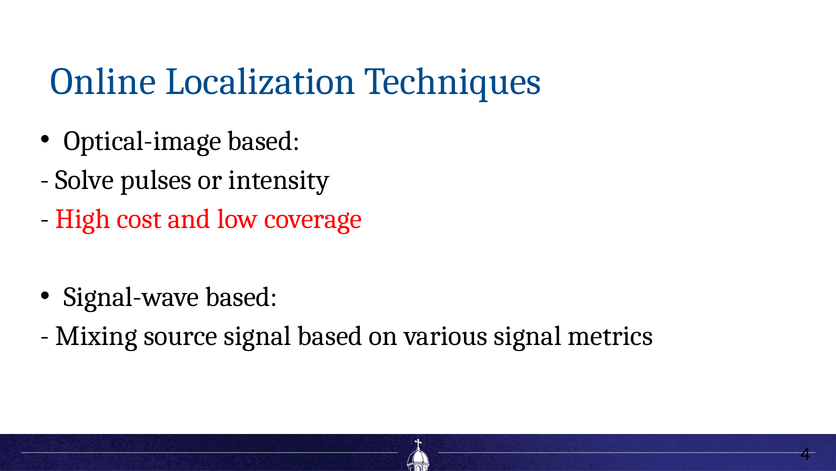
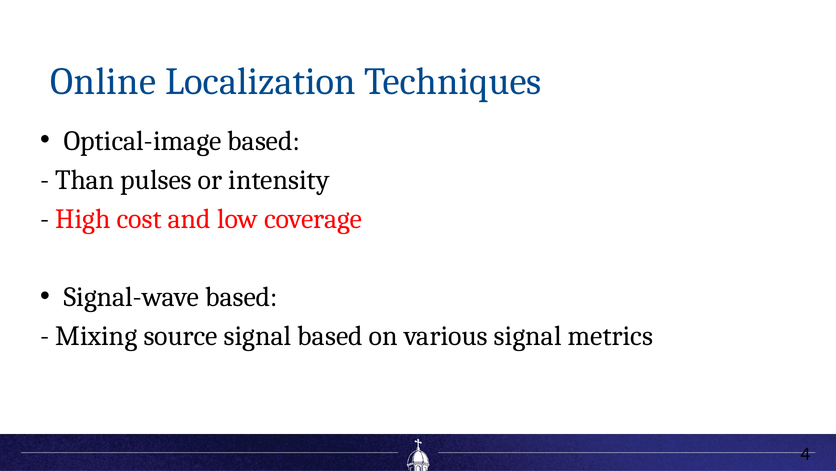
Solve: Solve -> Than (85, 180)
